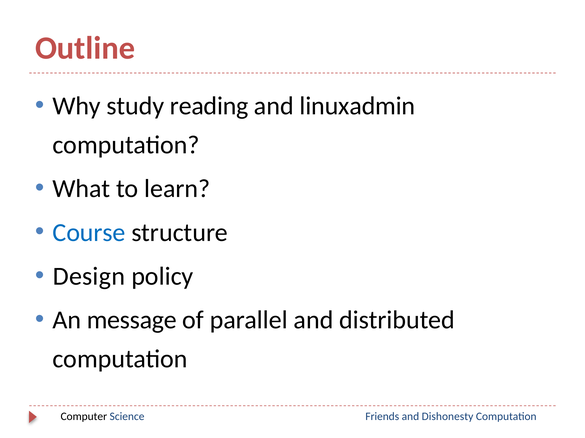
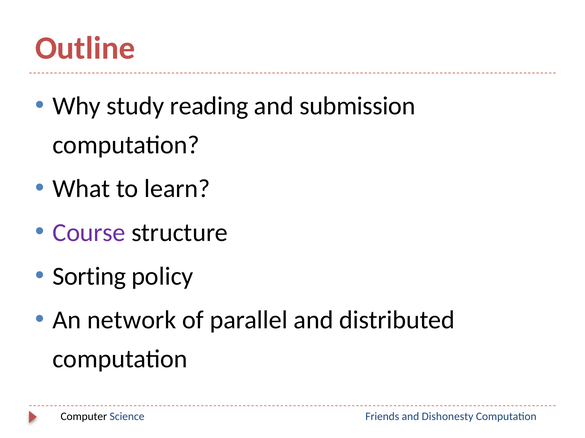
linuxadmin: linuxadmin -> submission (357, 106)
Course colour: blue -> purple (89, 233)
Design: Design -> Sorting (89, 277)
message: message -> network (132, 321)
